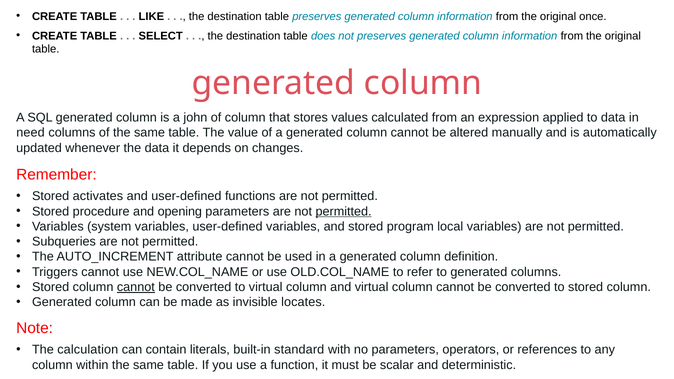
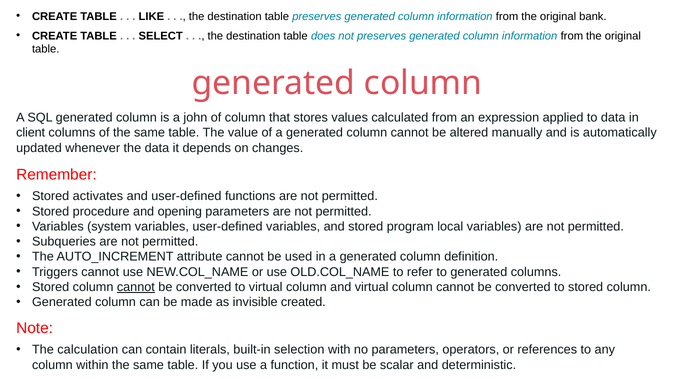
once: once -> bank (593, 16)
need: need -> client (31, 133)
permitted underline: present -> none (344, 211)
locates: locates -> created (303, 302)
standard: standard -> selection (299, 350)
